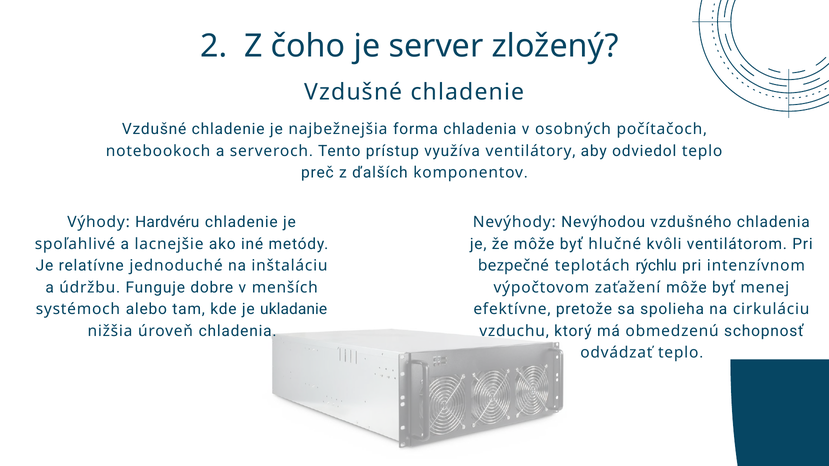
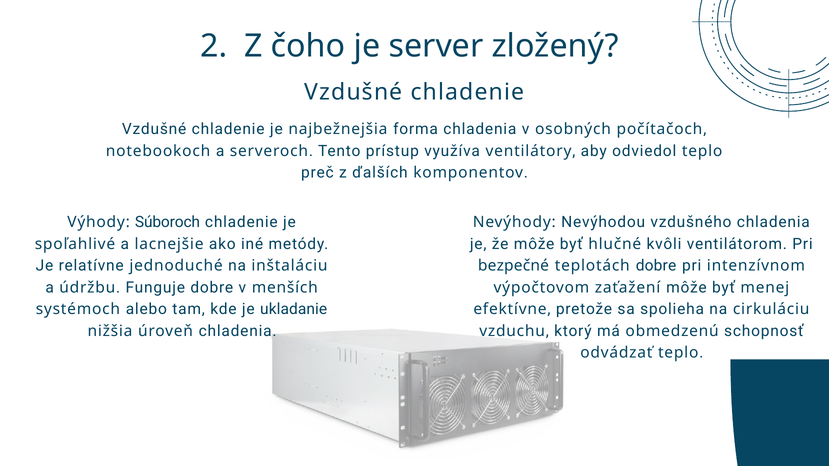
Hardvéru: Hardvéru -> Súboroch (167, 222)
teplotách rýchlu: rýchlu -> dobre (656, 266)
